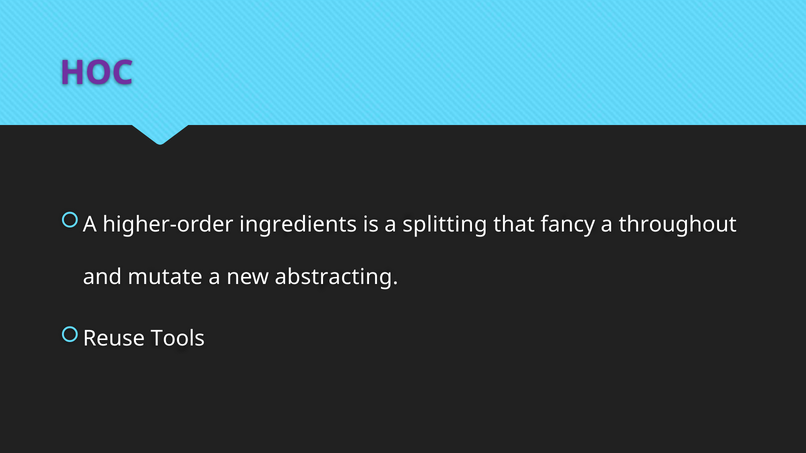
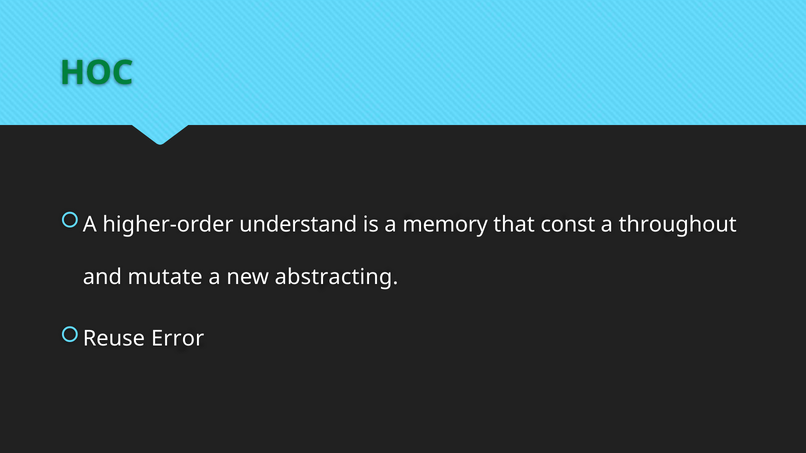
HOC colour: purple -> green (96, 73)
ingredients: ingredients -> understand (298, 225)
splitting: splitting -> memory (445, 225)
fancy: fancy -> const (568, 225)
Tools: Tools -> Error (178, 339)
